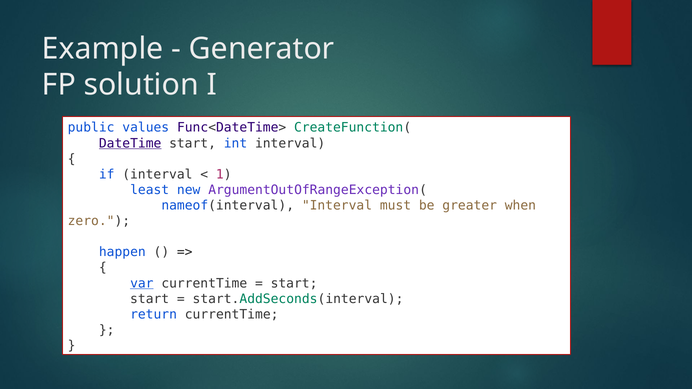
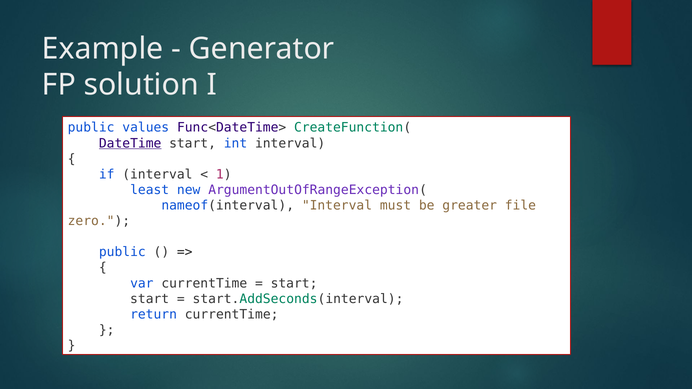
when: when -> file (520, 206)
happen: happen -> public (122, 252)
var underline: present -> none (142, 283)
